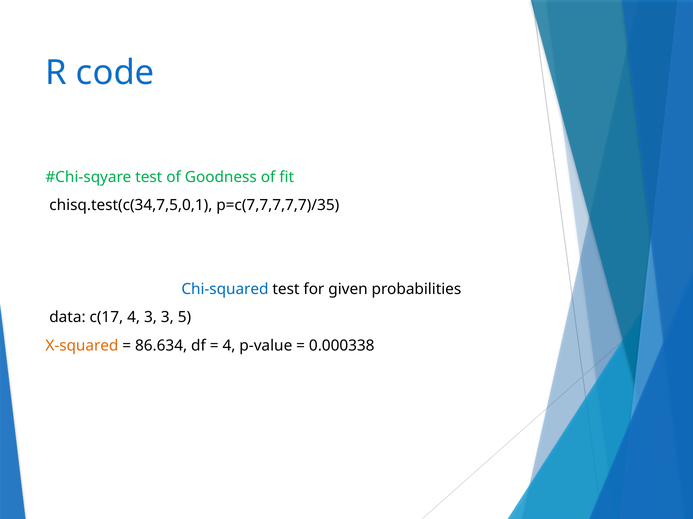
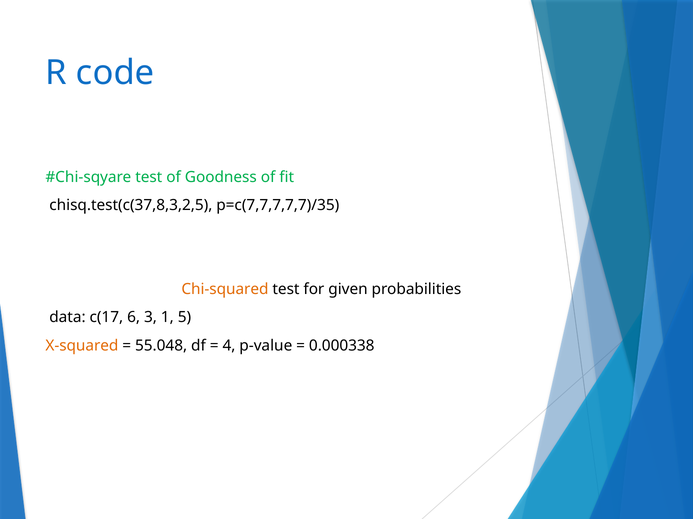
chisq.test(c(34,7,5,0,1: chisq.test(c(34,7,5,0,1 -> chisq.test(c(37,8,3,2,5 (131, 206)
Chi-squared colour: blue -> orange (225, 290)
c(17 4: 4 -> 6 (134, 318)
3 3: 3 -> 1 (167, 318)
86.634: 86.634 -> 55.048 (161, 346)
